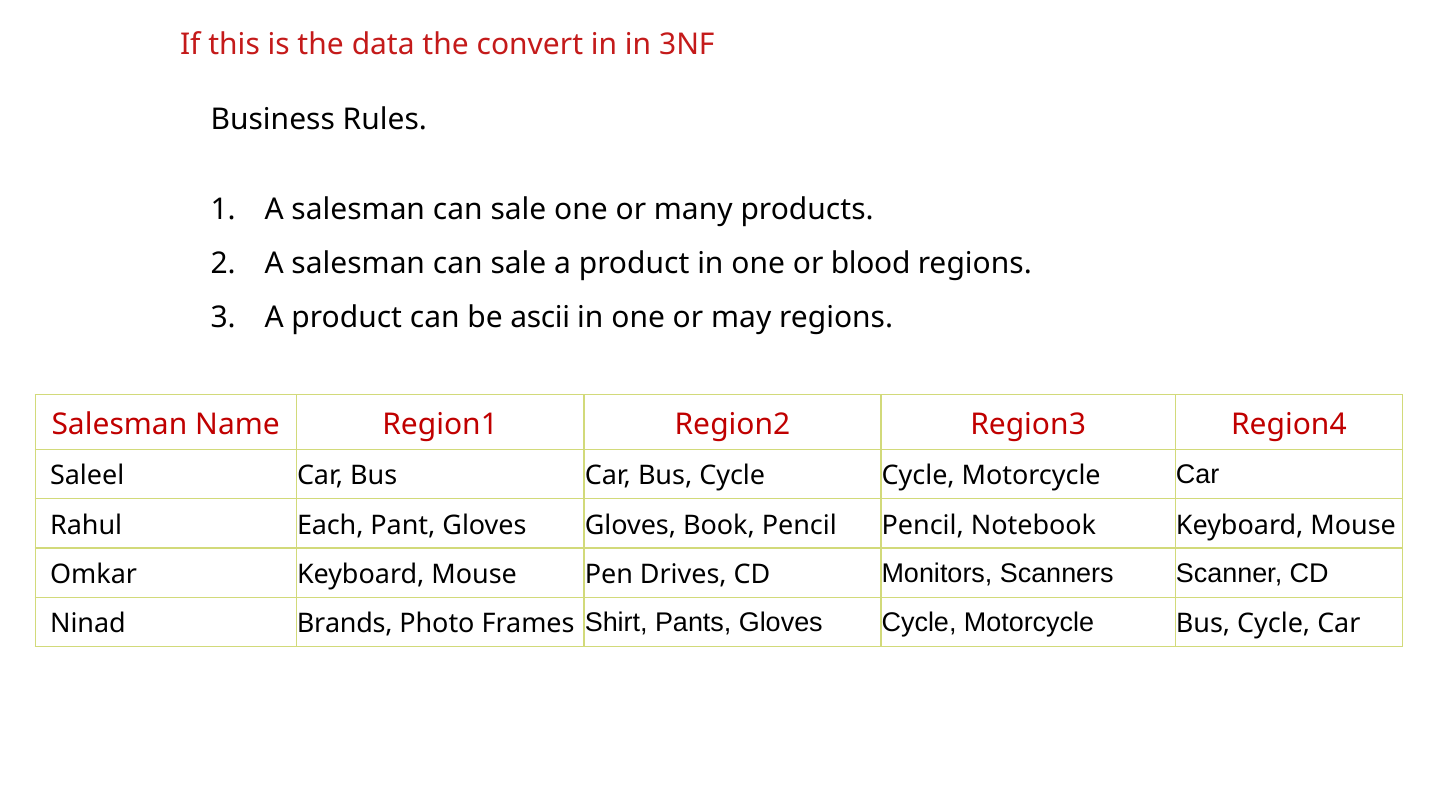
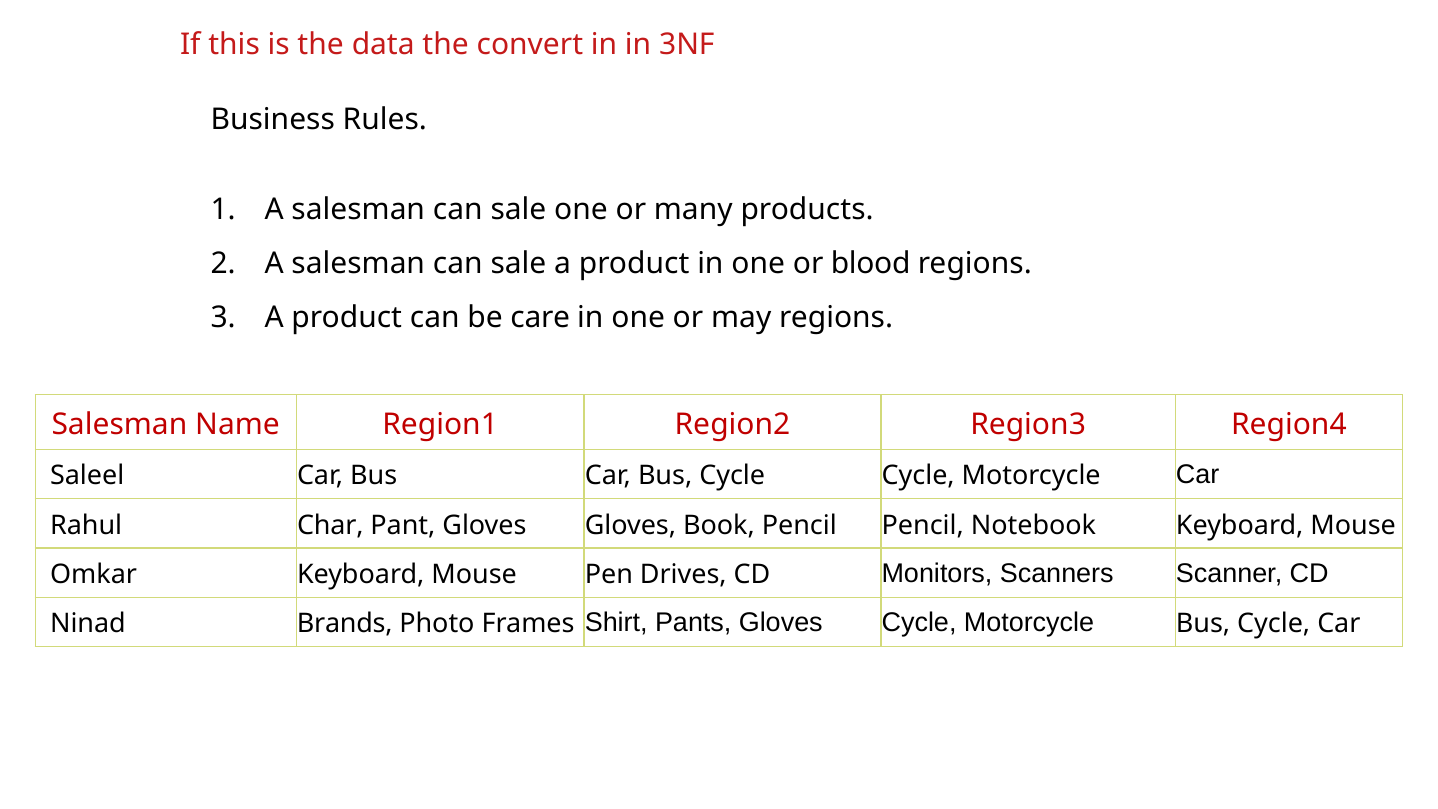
ascii: ascii -> care (540, 318)
Each: Each -> Char (330, 525)
